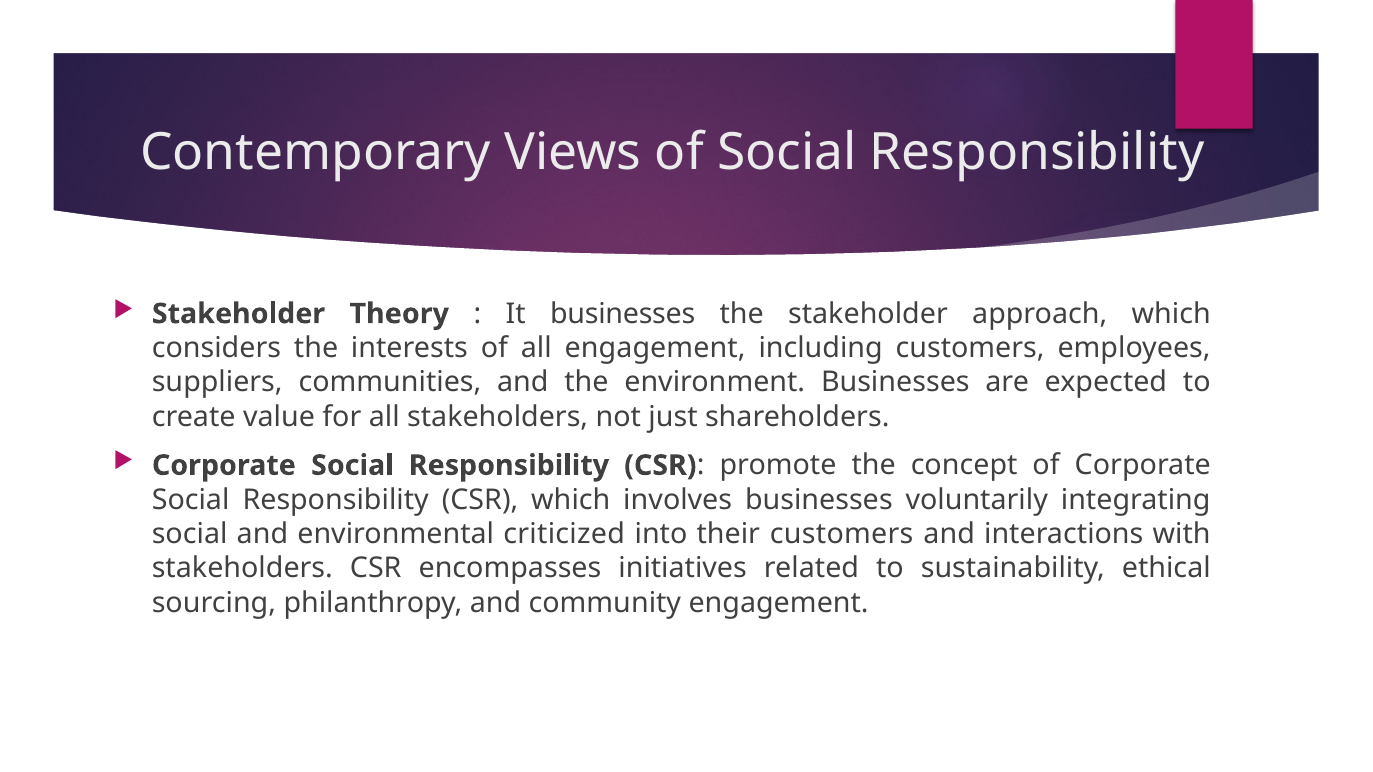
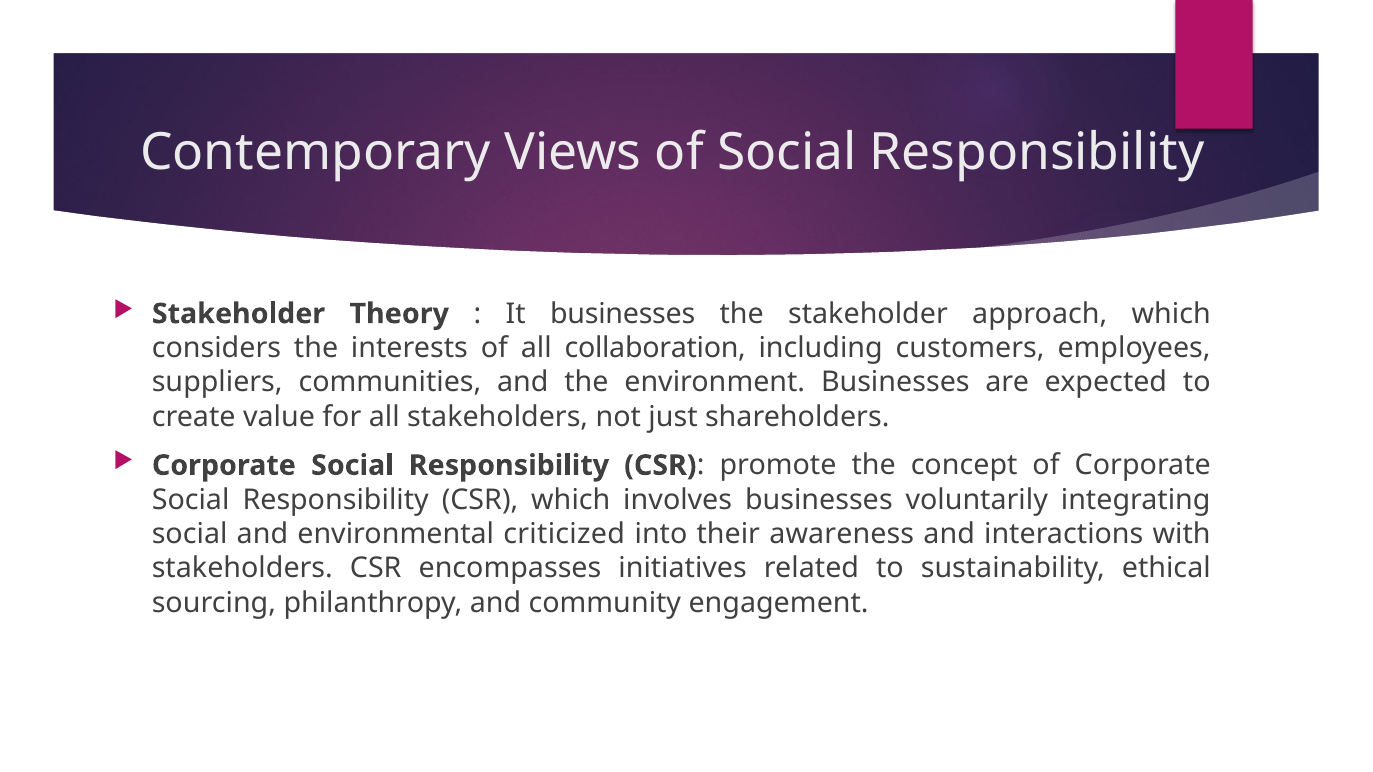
all engagement: engagement -> collaboration (655, 348)
their customers: customers -> awareness (842, 534)
